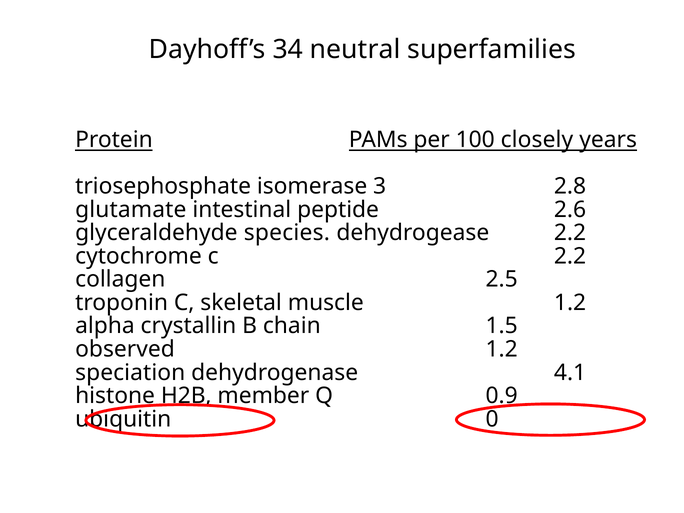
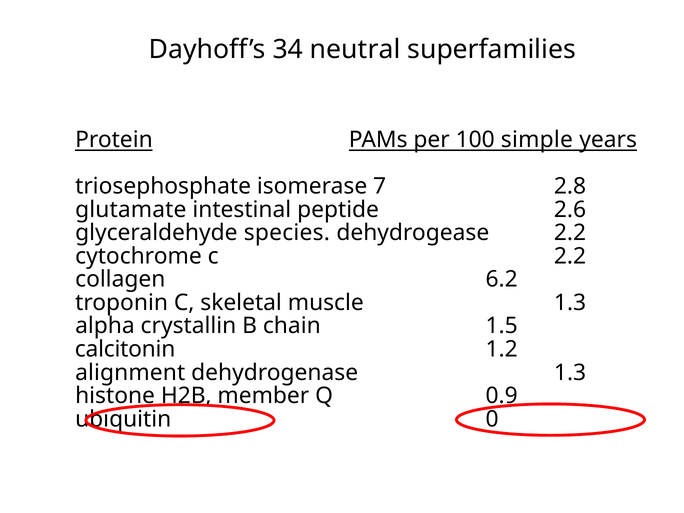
closely: closely -> simple (537, 140)
3: 3 -> 7 (380, 186)
2.5: 2.5 -> 6.2 (502, 279)
muscle 1.2: 1.2 -> 1.3 (570, 303)
observed: observed -> calcitonin (125, 349)
speciation: speciation -> alignment (130, 372)
dehydrogenase 4.1: 4.1 -> 1.3 (570, 372)
